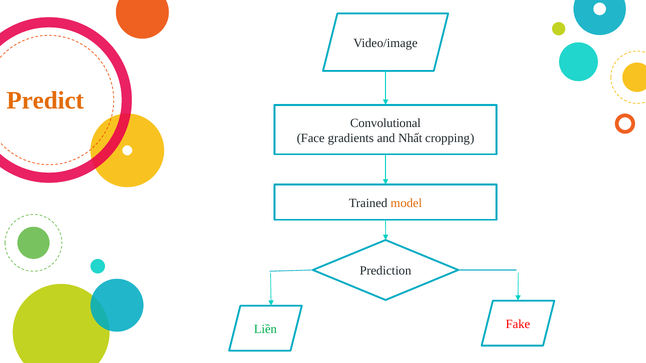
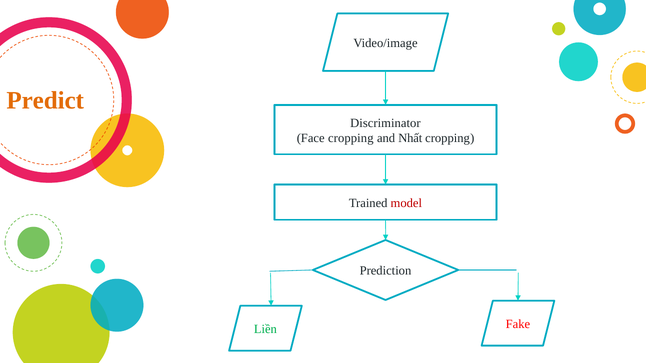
Convolutional: Convolutional -> Discriminator (385, 123)
Face gradients: gradients -> cropping (351, 138)
model colour: orange -> red (406, 203)
